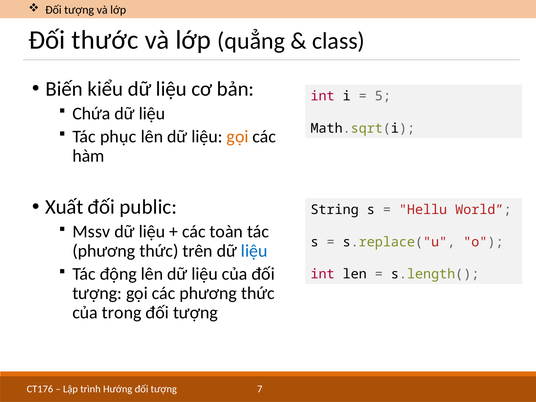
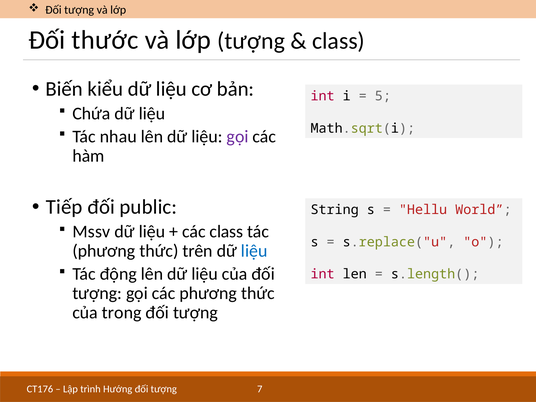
lớp quẳng: quẳng -> tượng (251, 41)
phục: phục -> nhau (118, 137)
gọi colour: orange -> purple (238, 137)
Xuất: Xuất -> Tiếp (64, 207)
các toàn: toàn -> class (226, 232)
